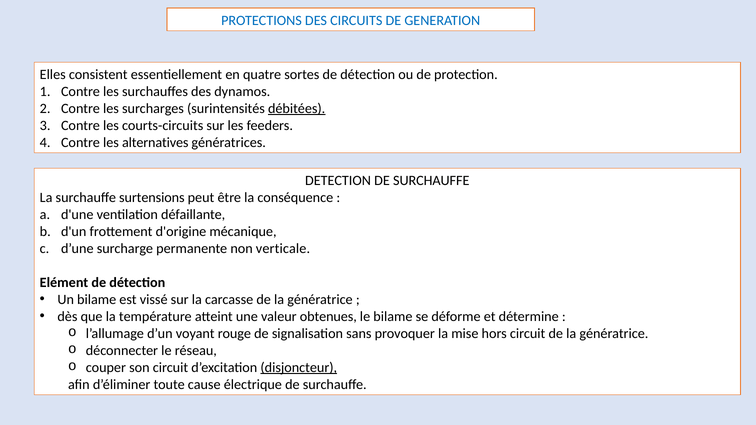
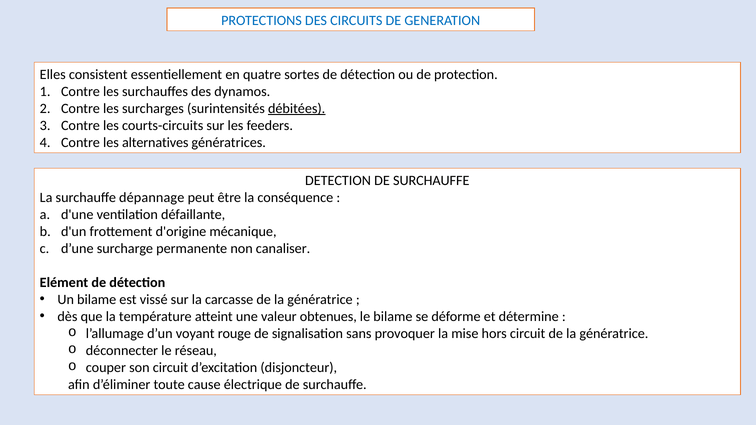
surtensions: surtensions -> dépannage (152, 198)
verticale: verticale -> canaliser (283, 249)
disjoncteur underline: present -> none (299, 368)
